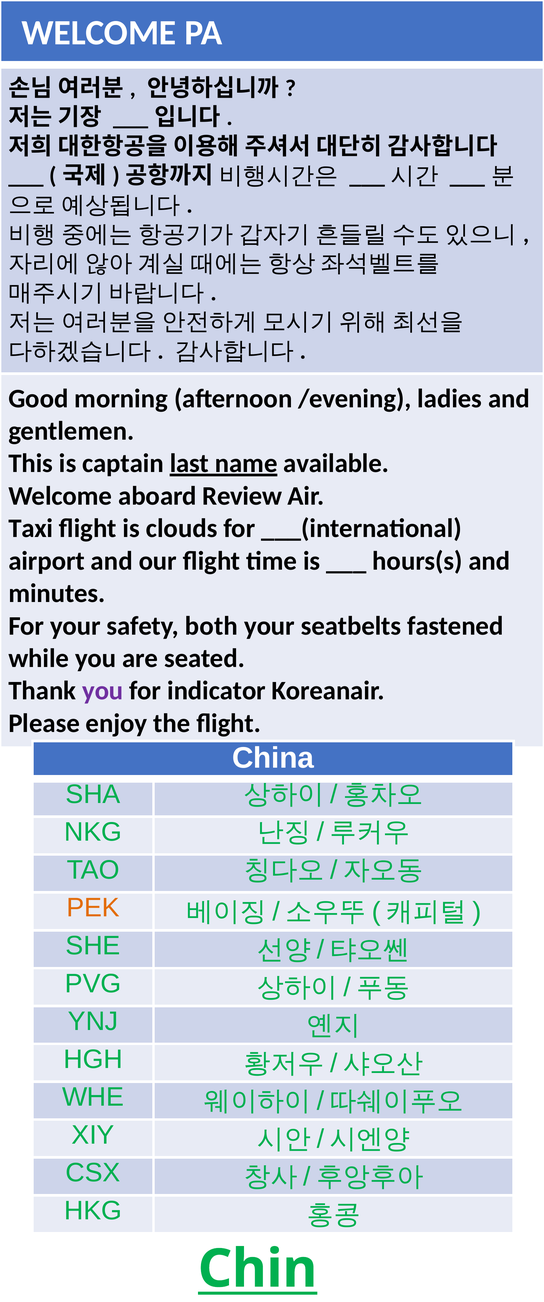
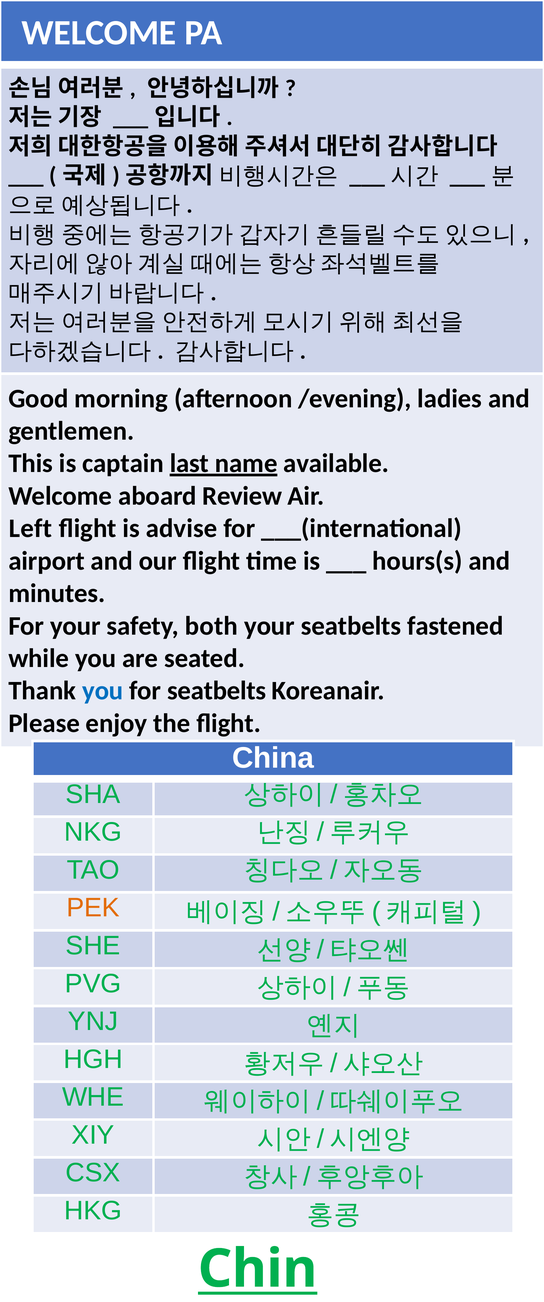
Taxi: Taxi -> Left (31, 528)
clouds: clouds -> advise (182, 528)
you colour: purple -> blue (103, 691)
for indicator: indicator -> seatbelts (217, 691)
